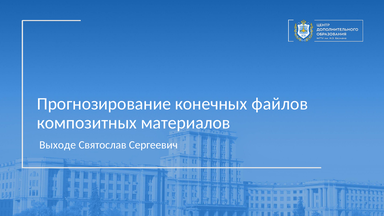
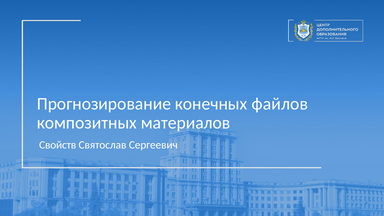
Выходе: Выходе -> Свойств (58, 145)
